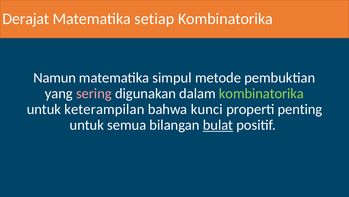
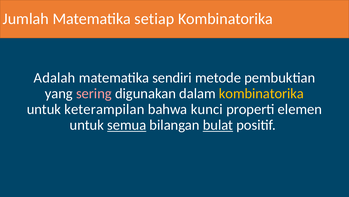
Derajat: Derajat -> Jumlah (26, 19)
Namun: Namun -> Adalah (55, 78)
simpul: simpul -> sendiri (172, 78)
kombinatorika colour: light green -> yellow (261, 93)
penting: penting -> elemen (300, 109)
semua underline: none -> present (127, 125)
